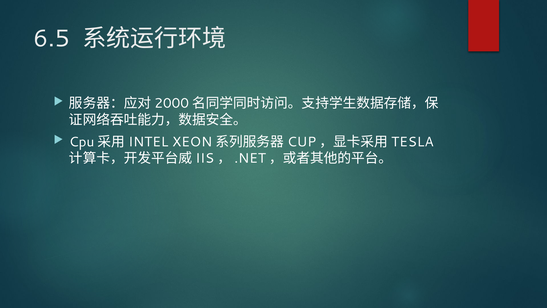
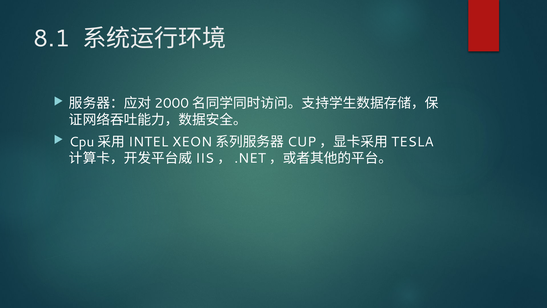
6.5: 6.5 -> 8.1 (52, 38)
